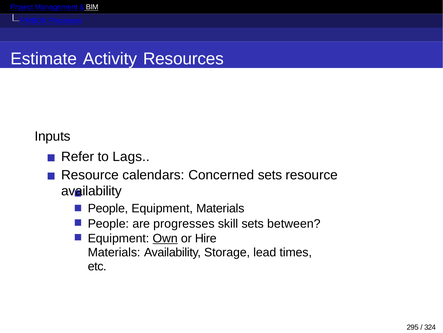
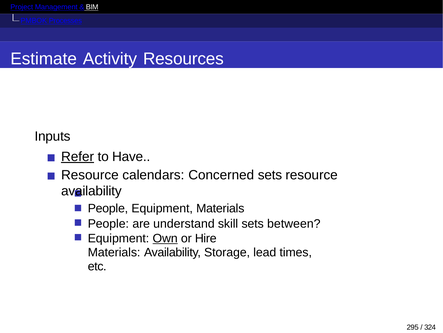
Refer underline: none -> present (78, 157)
Lags: Lags -> Have (131, 157)
progresses: progresses -> understand (184, 223)
